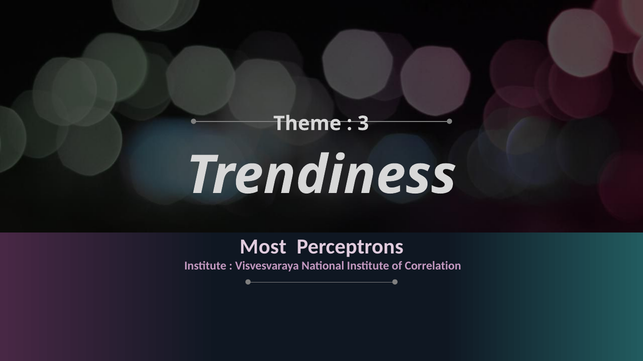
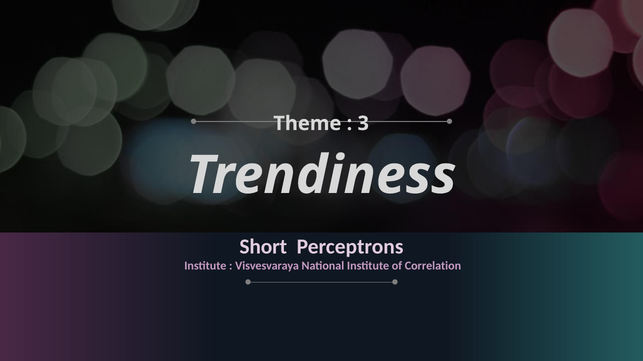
Most: Most -> Short (263, 247)
